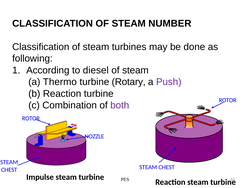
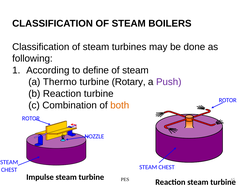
NUMBER: NUMBER -> BOILERS (170, 23)
diesel: diesel -> define (96, 70)
both colour: purple -> orange (120, 105)
